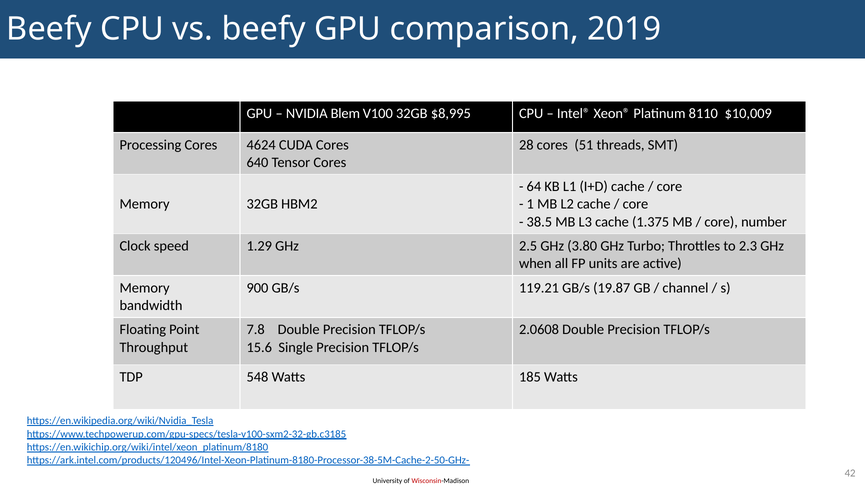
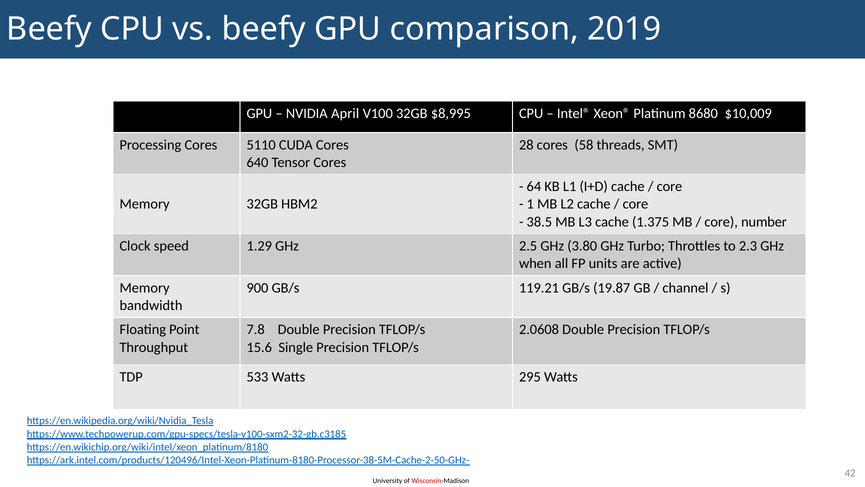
Blem: Blem -> April (345, 113)
8110: 8110 -> 8680 (703, 113)
4624: 4624 -> 5110 (261, 145)
51: 51 -> 58 (584, 145)
548: 548 -> 533 (257, 377)
185: 185 -> 295 (530, 377)
